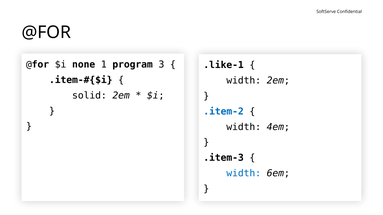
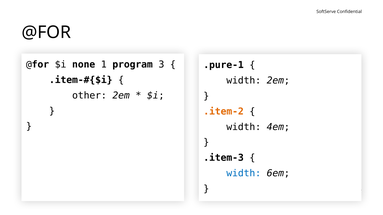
.like-1: .like-1 -> .pure-1 (224, 65)
solid: solid -> other (89, 96)
.item-2 colour: blue -> orange (224, 112)
